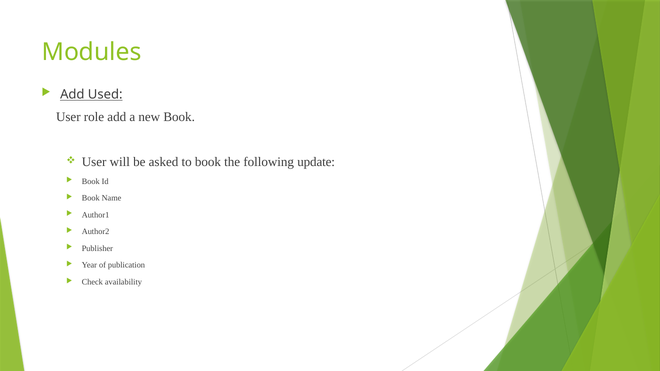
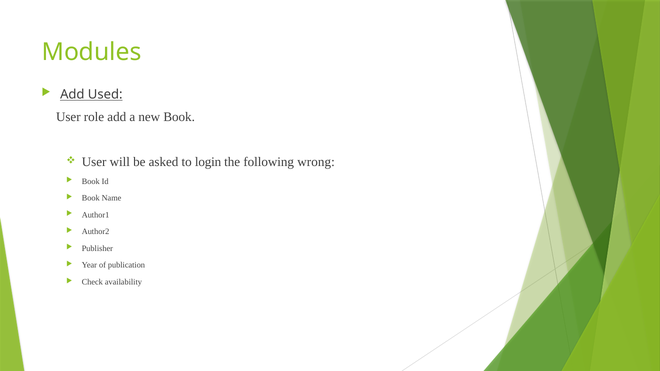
to book: book -> login (208, 162)
update: update -> wrong (316, 162)
